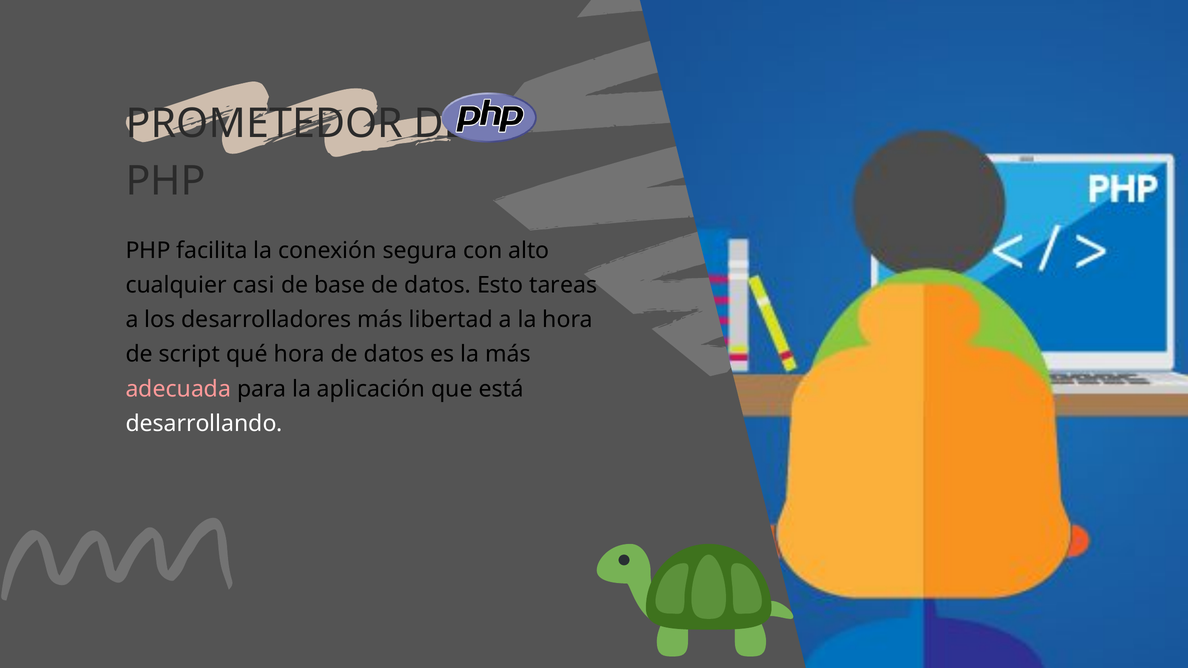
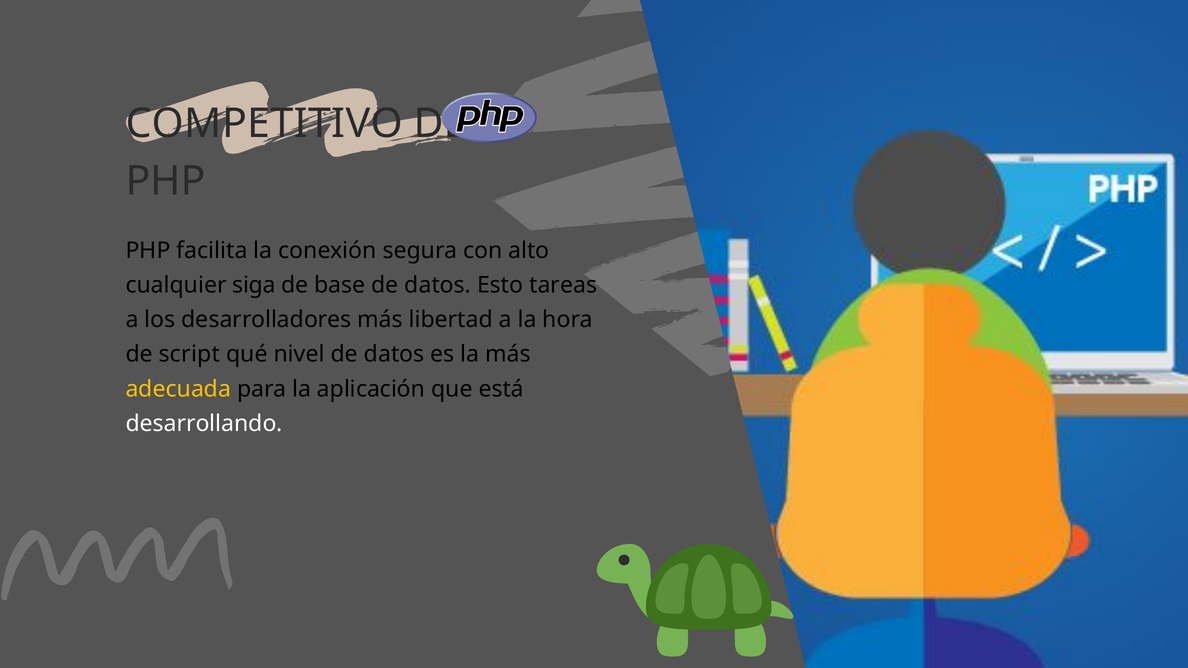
PROMETEDOR: PROMETEDOR -> COMPETITIVO (264, 124)
casi: casi -> siga (254, 285)
qué hora: hora -> nivel (299, 354)
adecuada colour: pink -> yellow (178, 389)
